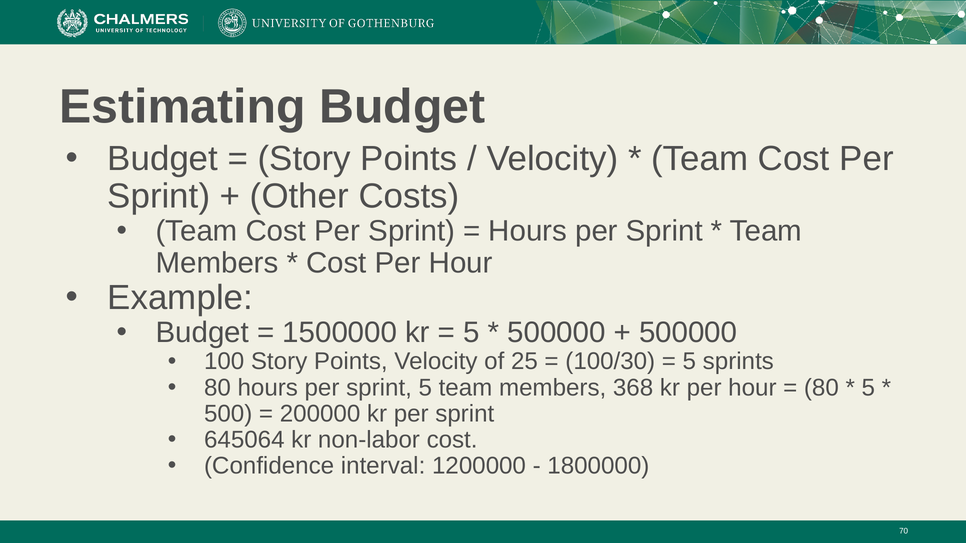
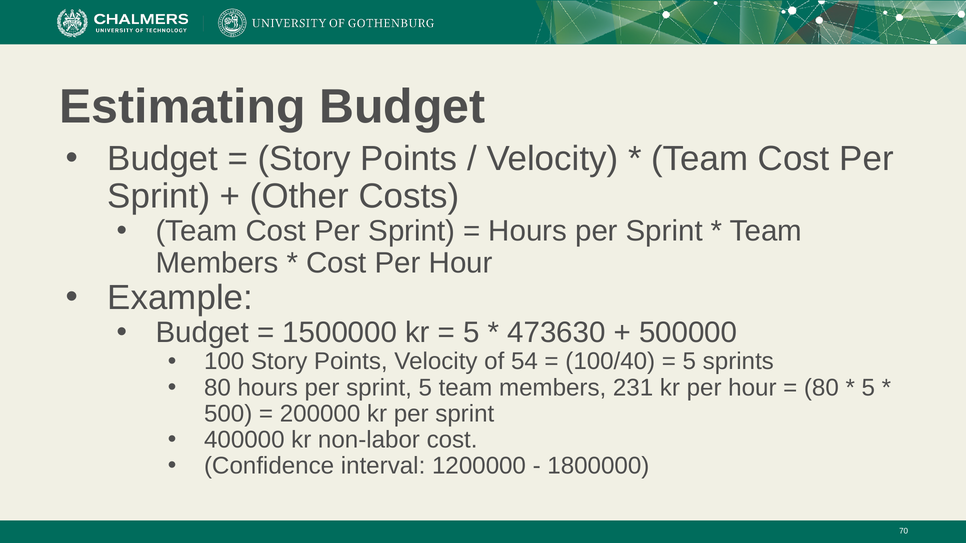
500000: 500000 -> 473630 (556, 333)
25: 25 -> 54 (524, 362)
100/30: 100/30 -> 100/40 (610, 362)
368: 368 -> 231 (633, 388)
645064: 645064 -> 400000 (244, 440)
